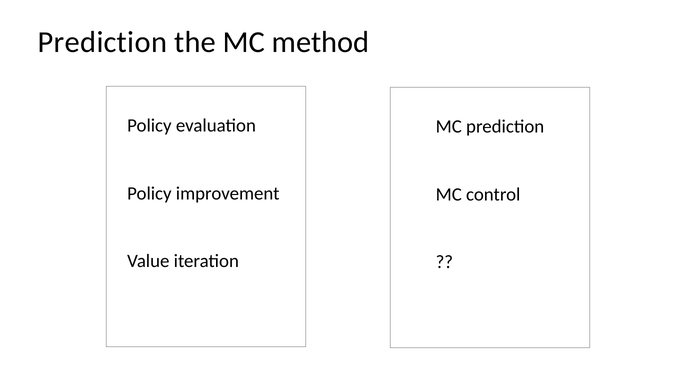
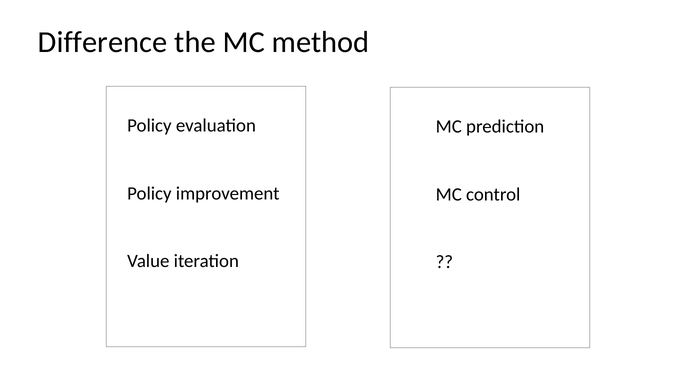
Prediction: Prediction -> Difference (103, 42)
